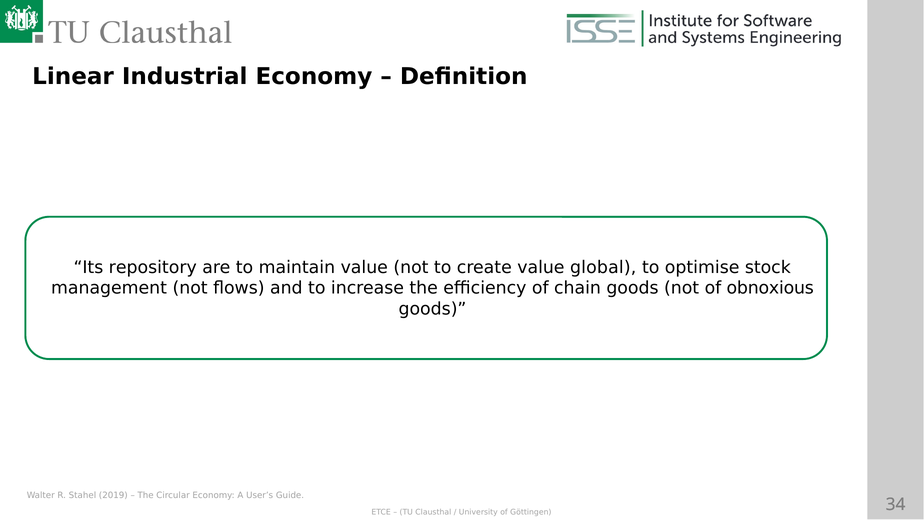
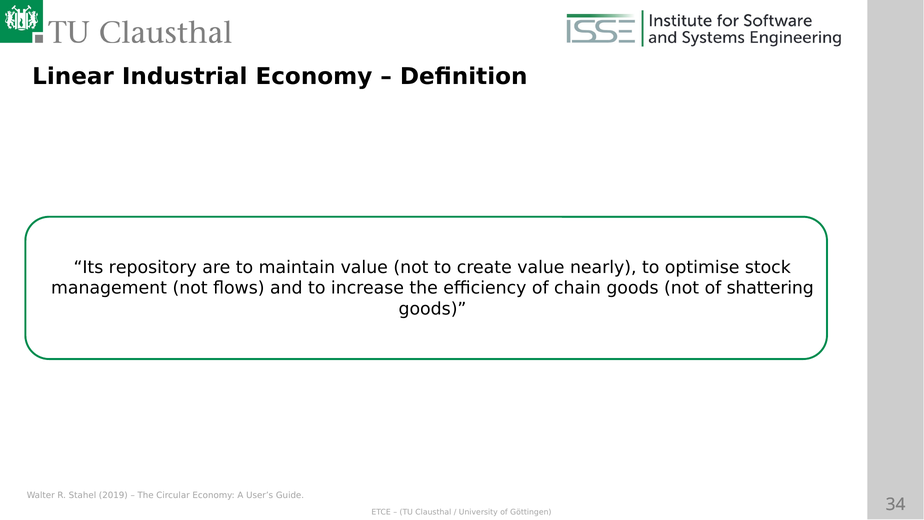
global: global -> nearly (603, 267)
obnoxious: obnoxious -> shattering (770, 288)
